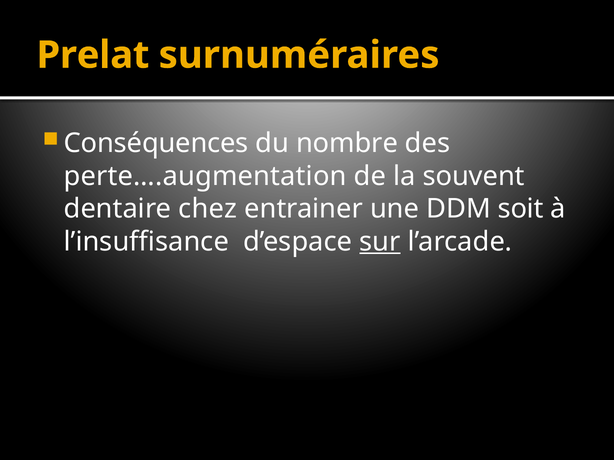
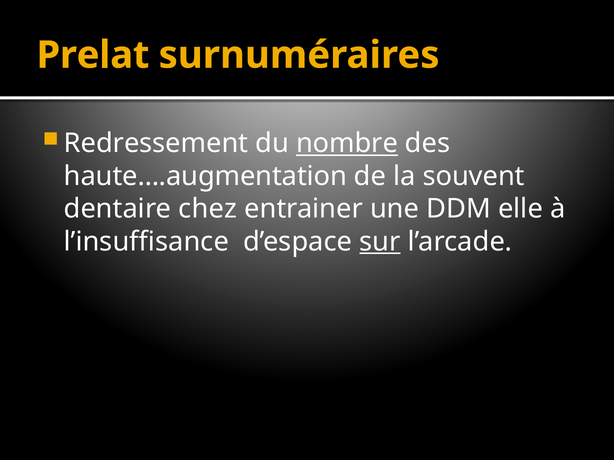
Conséquences: Conséquences -> Redressement (156, 144)
nombre underline: none -> present (347, 144)
perte….augmentation: perte….augmentation -> haute….augmentation (205, 176)
soit: soit -> elle (520, 209)
